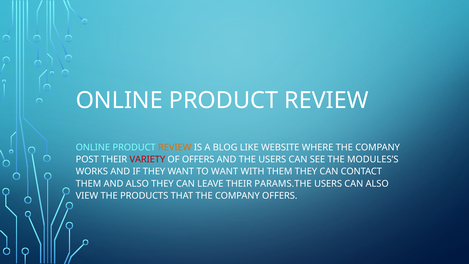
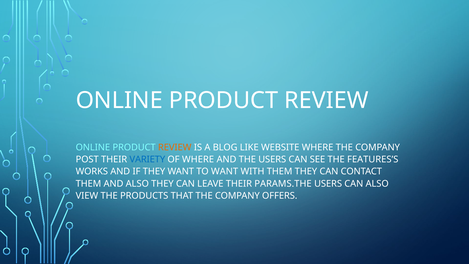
VARIETY colour: red -> blue (147, 159)
OF OFFERS: OFFERS -> WHERE (198, 159)
MODULES’S: MODULES’S -> FEATURES’S (373, 159)
